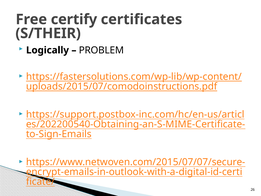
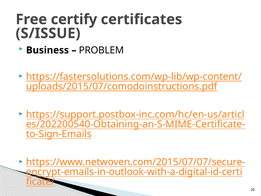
S/THEIR: S/THEIR -> S/ISSUE (48, 33)
Logically: Logically -> Business (47, 50)
